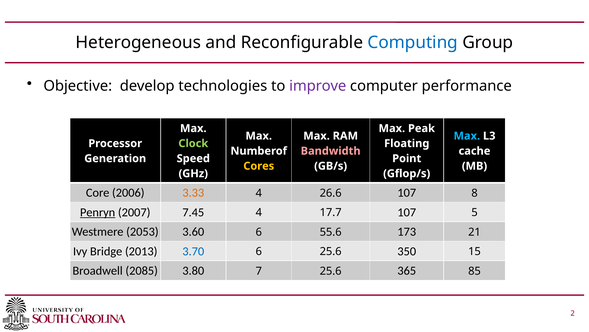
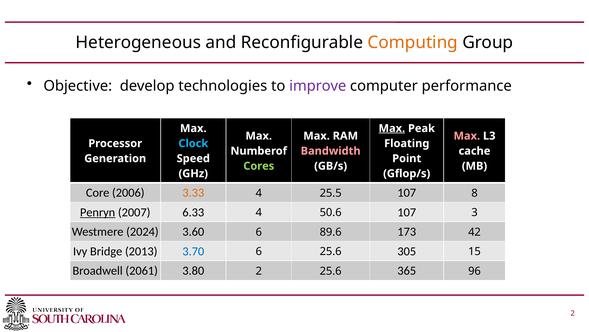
Computing colour: blue -> orange (413, 43)
Max underline: none -> present (392, 128)
Max colour: light blue -> pink (467, 136)
Clock colour: light green -> light blue (193, 144)
Cores colour: yellow -> light green (259, 166)
26.6: 26.6 -> 25.5 (331, 193)
7.45: 7.45 -> 6.33 (193, 212)
17.7: 17.7 -> 50.6 (331, 213)
5: 5 -> 3 (475, 213)
2053: 2053 -> 2024 (142, 232)
55.6: 55.6 -> 89.6 (331, 232)
21: 21 -> 42 (474, 232)
350: 350 -> 305 (407, 251)
2085: 2085 -> 2061 (142, 271)
3.80 7: 7 -> 2 (259, 271)
85: 85 -> 96 (474, 271)
